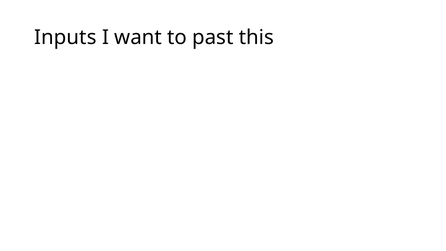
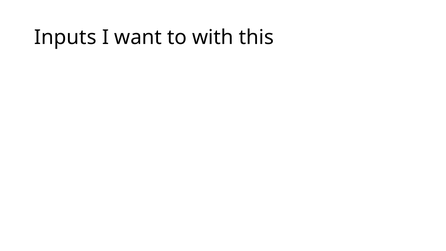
past: past -> with (213, 37)
